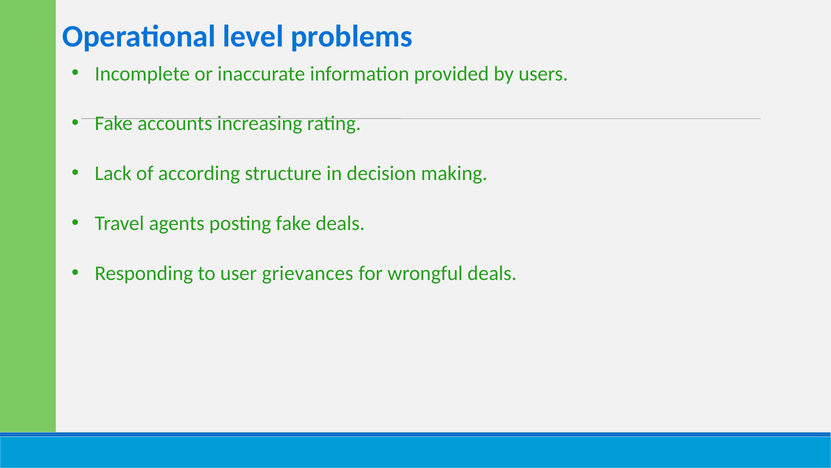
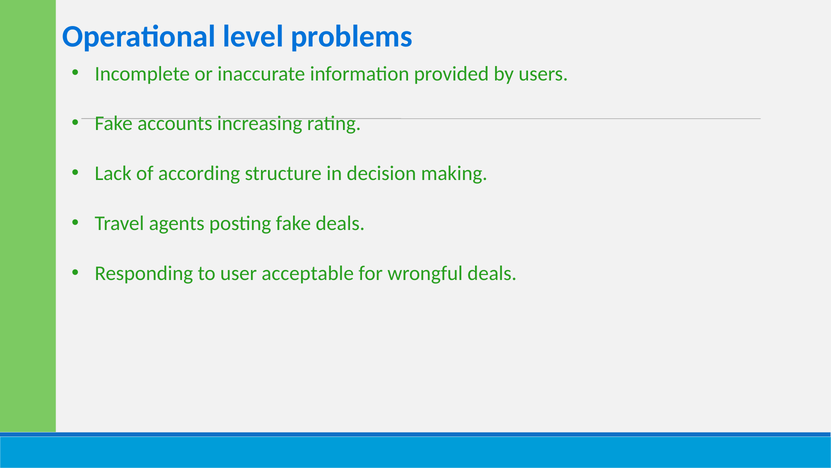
grievances: grievances -> acceptable (308, 273)
